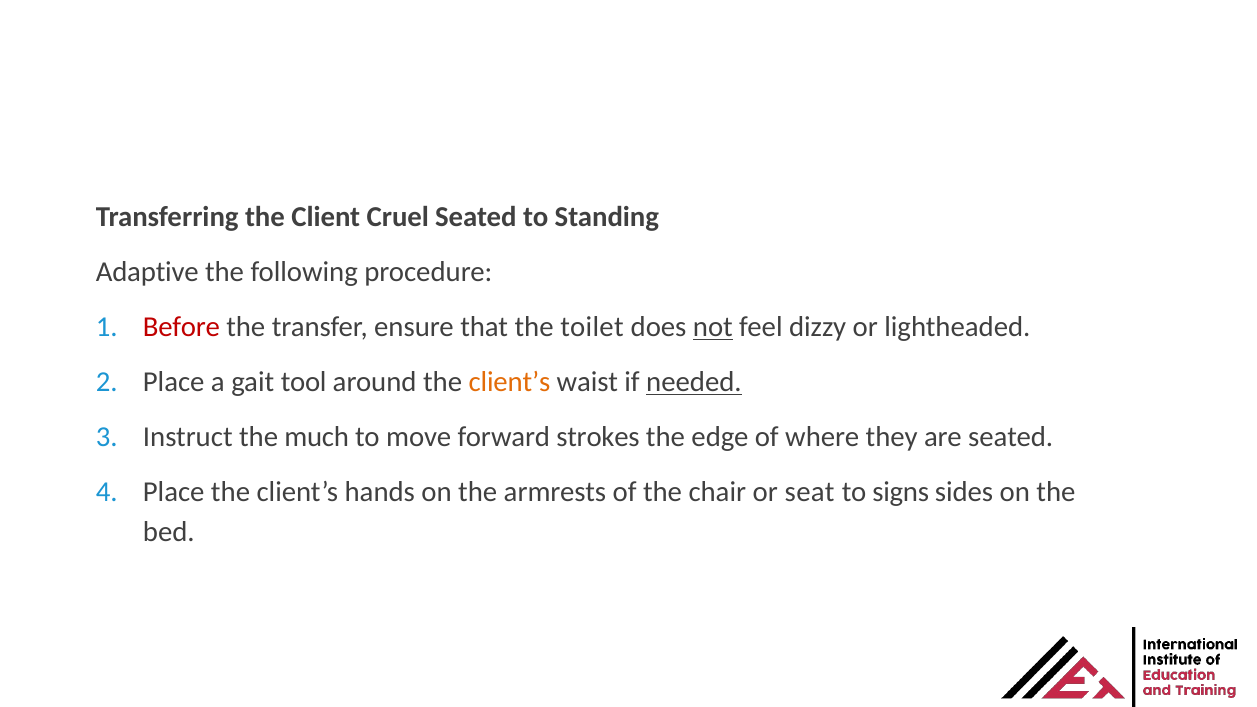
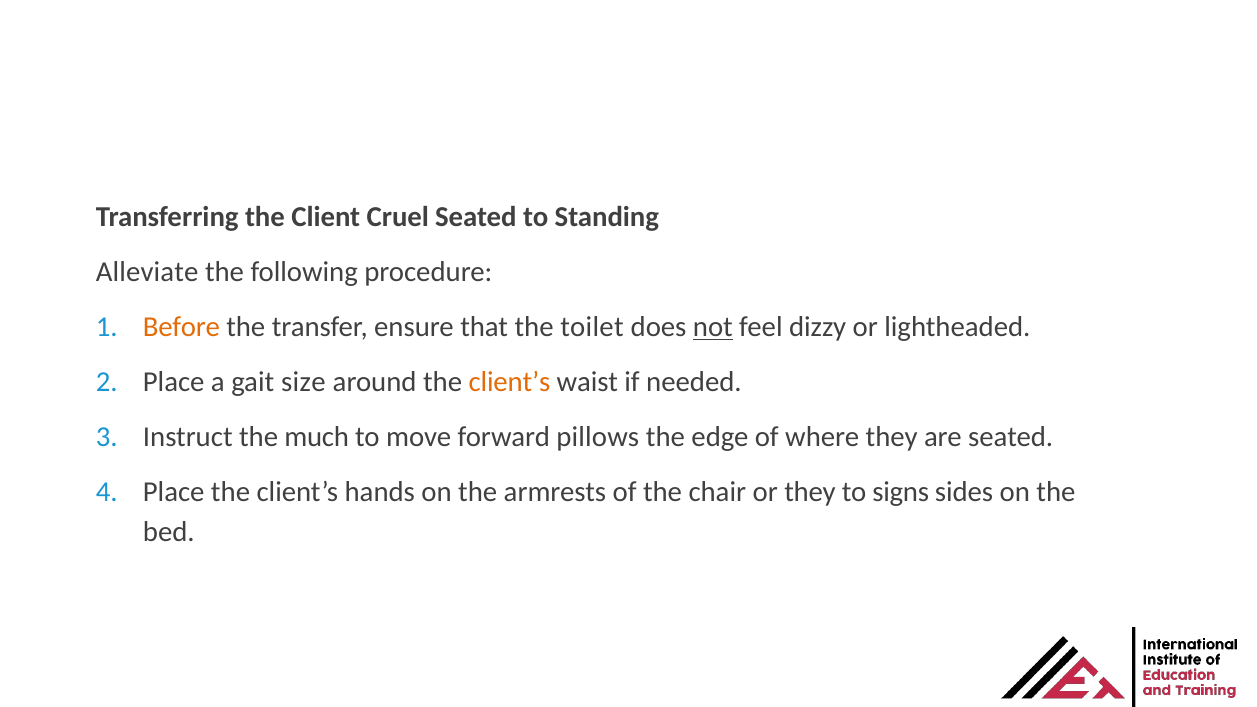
Adaptive: Adaptive -> Alleviate (147, 272)
Before colour: red -> orange (181, 327)
tool: tool -> size (303, 382)
needed underline: present -> none (694, 382)
strokes: strokes -> pillows (598, 437)
or seat: seat -> they (810, 492)
